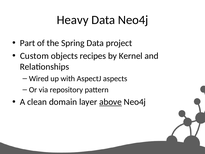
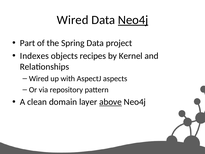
Heavy: Heavy -> Wired (73, 20)
Neo4j underline: none -> present (133, 20)
Custom: Custom -> Indexes (34, 56)
